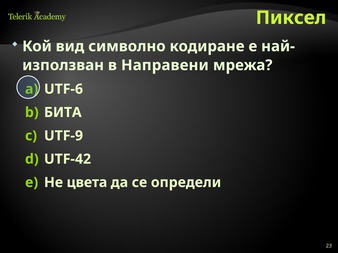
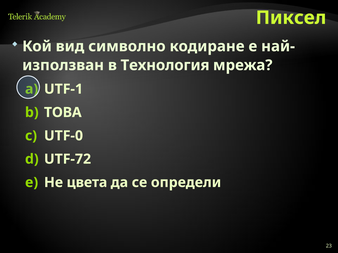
Направени: Направени -> Технология (165, 65)
UTF-6: UTF-6 -> UTF-1 (64, 89)
БИТА: БИТА -> ТОВА (63, 113)
UTF-9: UTF-9 -> UTF-0 (64, 136)
UTF-42: UTF-42 -> UTF-72 (68, 159)
